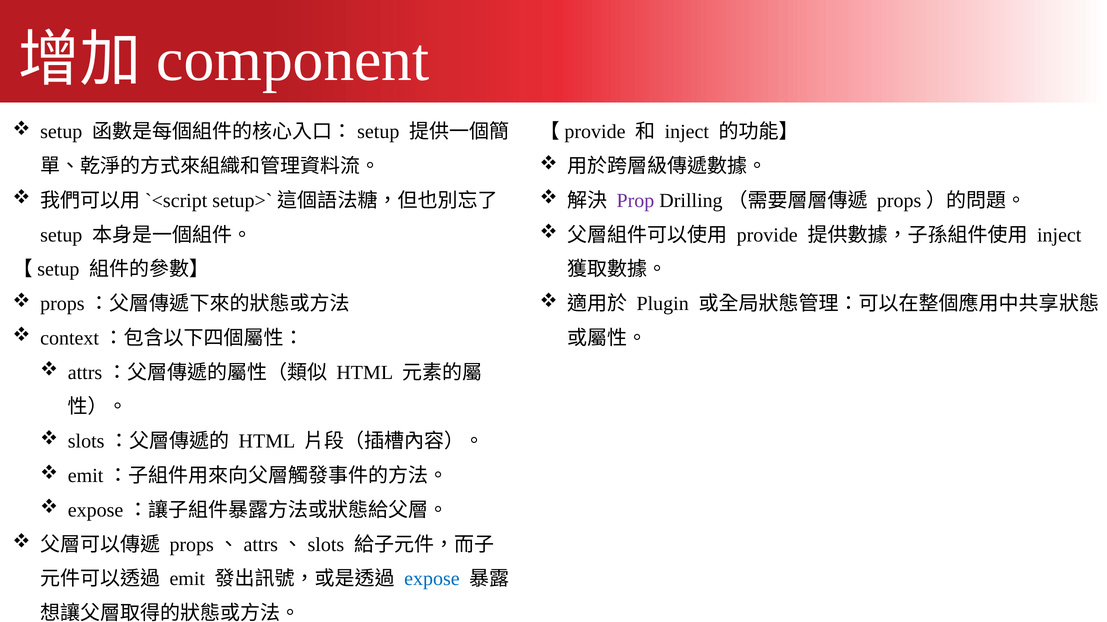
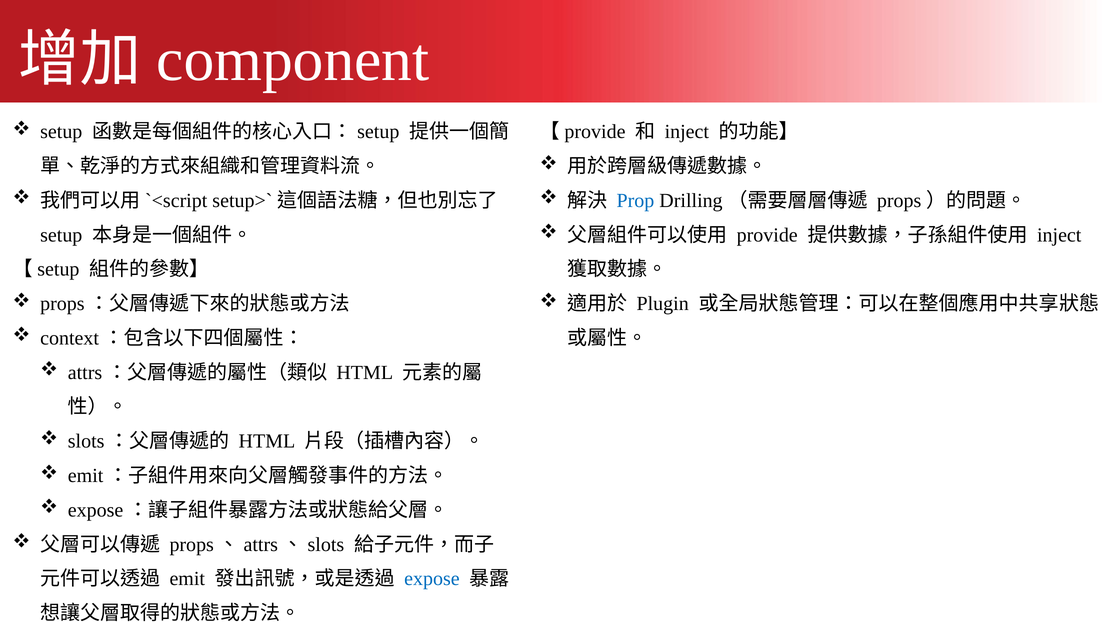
Prop colour: purple -> blue (635, 201)
